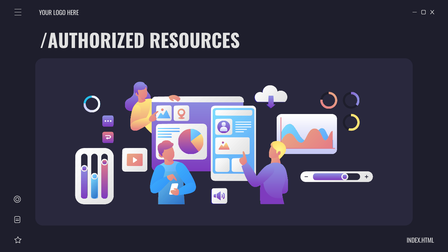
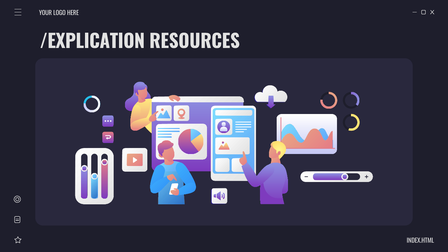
/AUTHORIZED: /AUTHORIZED -> /EXPLICATION (92, 42)
